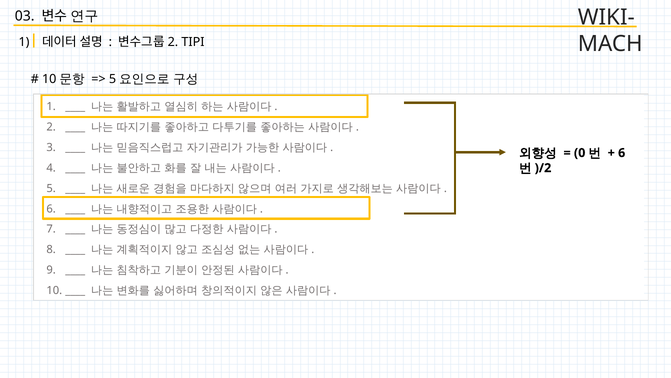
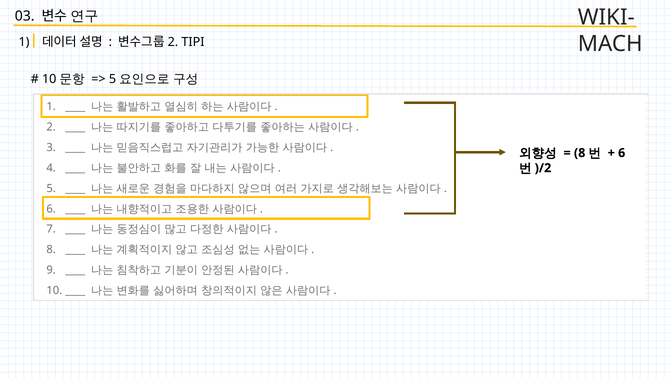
0: 0 -> 8 (580, 153)
